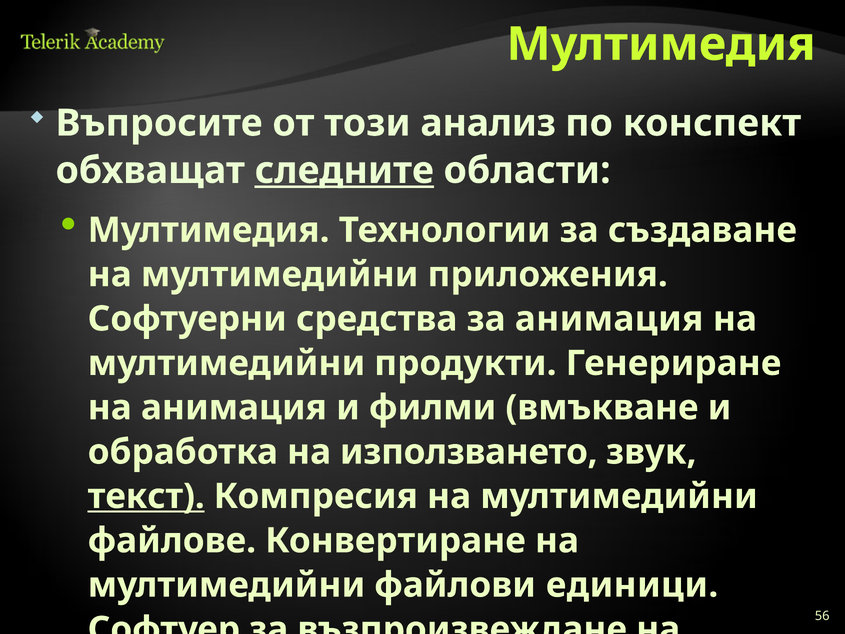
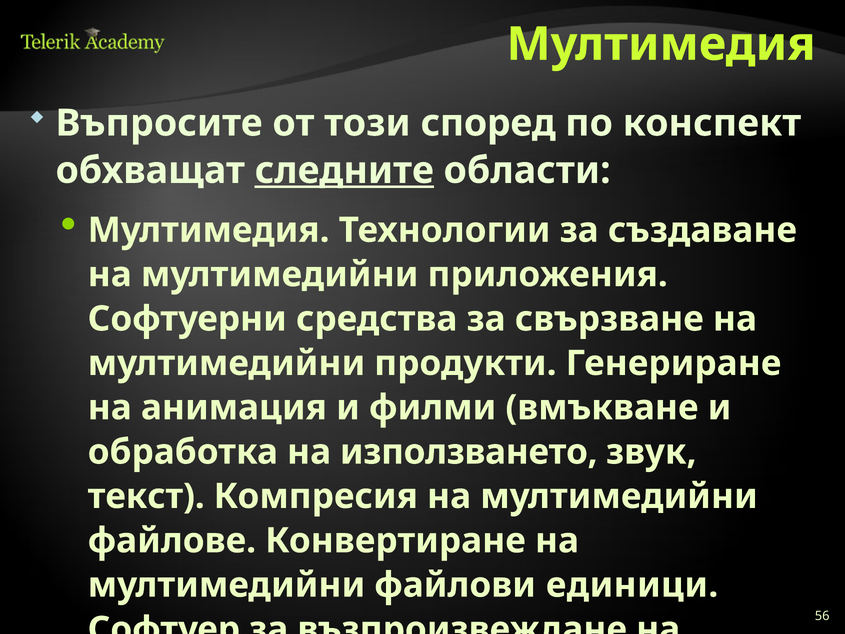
анализ: анализ -> според (488, 123)
за анимация: анимация -> свързване (609, 319)
текст underline: present -> none (146, 496)
